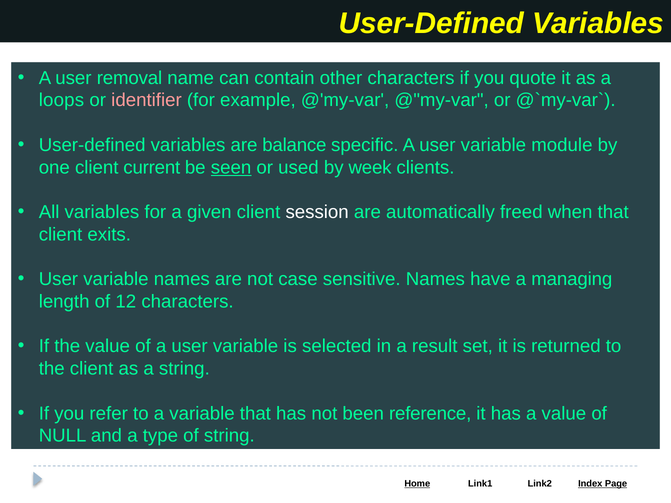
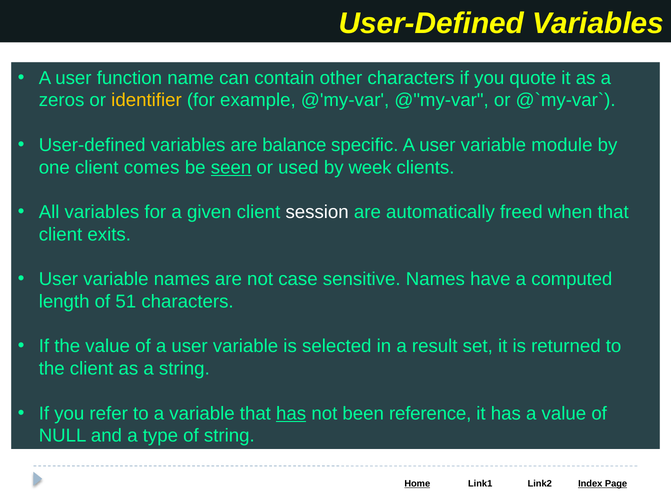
removal: removal -> function (129, 78)
loops: loops -> zeros (62, 100)
identifier colour: pink -> yellow (146, 100)
current: current -> comes (152, 168)
managing: managing -> computed (572, 279)
12: 12 -> 51 (126, 302)
has underline: none -> present (291, 414)
